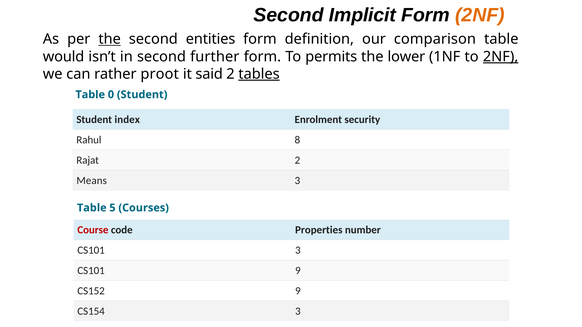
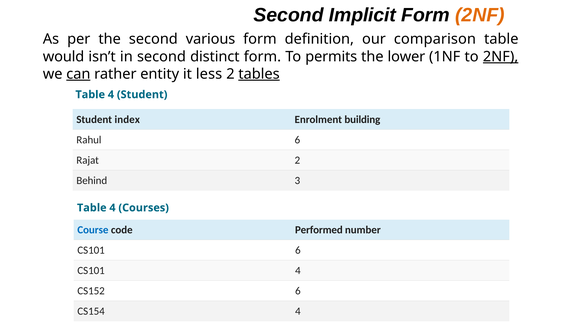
the underline: present -> none (110, 39)
entities: entities -> various (211, 39)
further: further -> distinct (215, 57)
can underline: none -> present (78, 74)
proot: proot -> entity (160, 74)
said: said -> less (209, 74)
0: 0 -> 4 (111, 95)
security: security -> building (362, 120)
Rahul 8: 8 -> 6 (297, 140)
Means: Means -> Behind (92, 181)
5: 5 -> 4 (112, 208)
Course colour: red -> blue (93, 230)
Properties: Properties -> Performed (319, 230)
CS101 3: 3 -> 6 (298, 251)
CS101 9: 9 -> 4 (298, 271)
CS152 9: 9 -> 6 (298, 291)
CS154 3: 3 -> 4 (298, 312)
